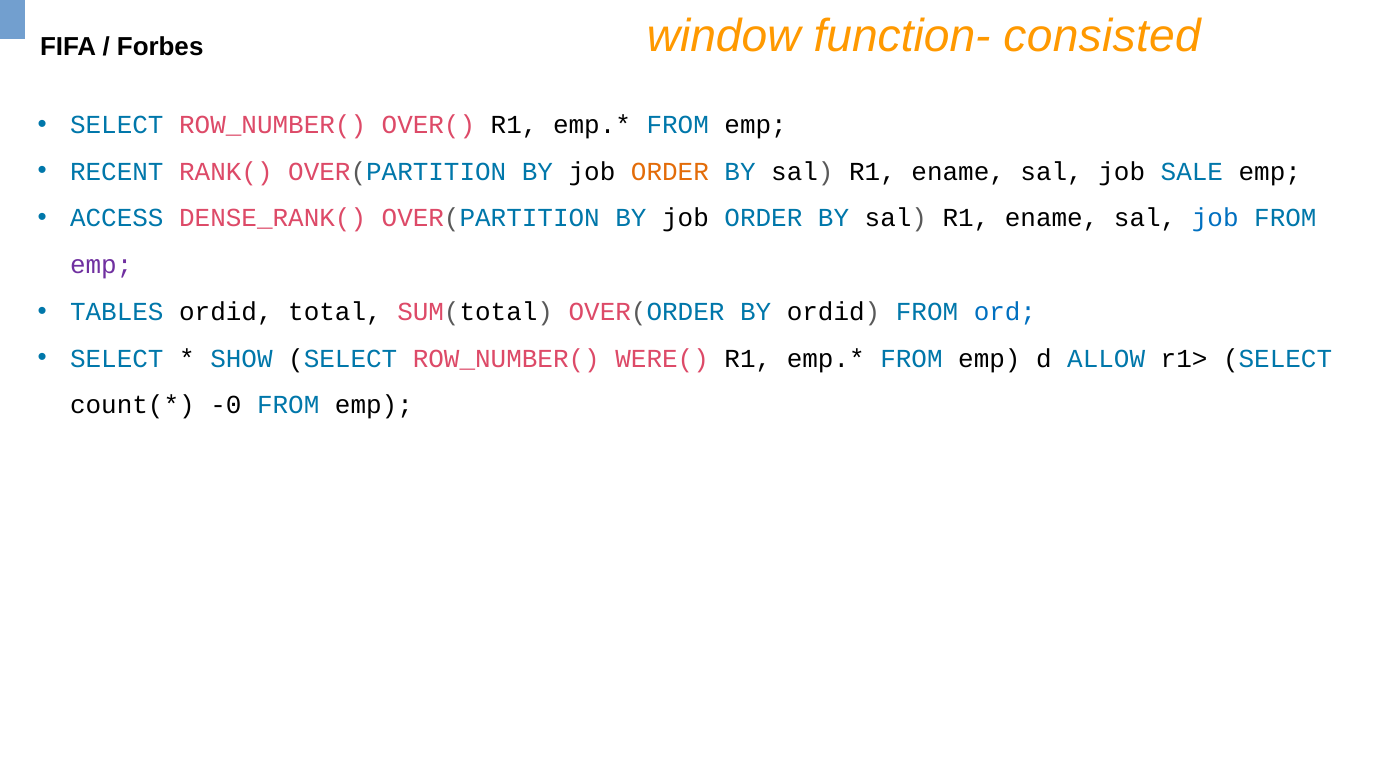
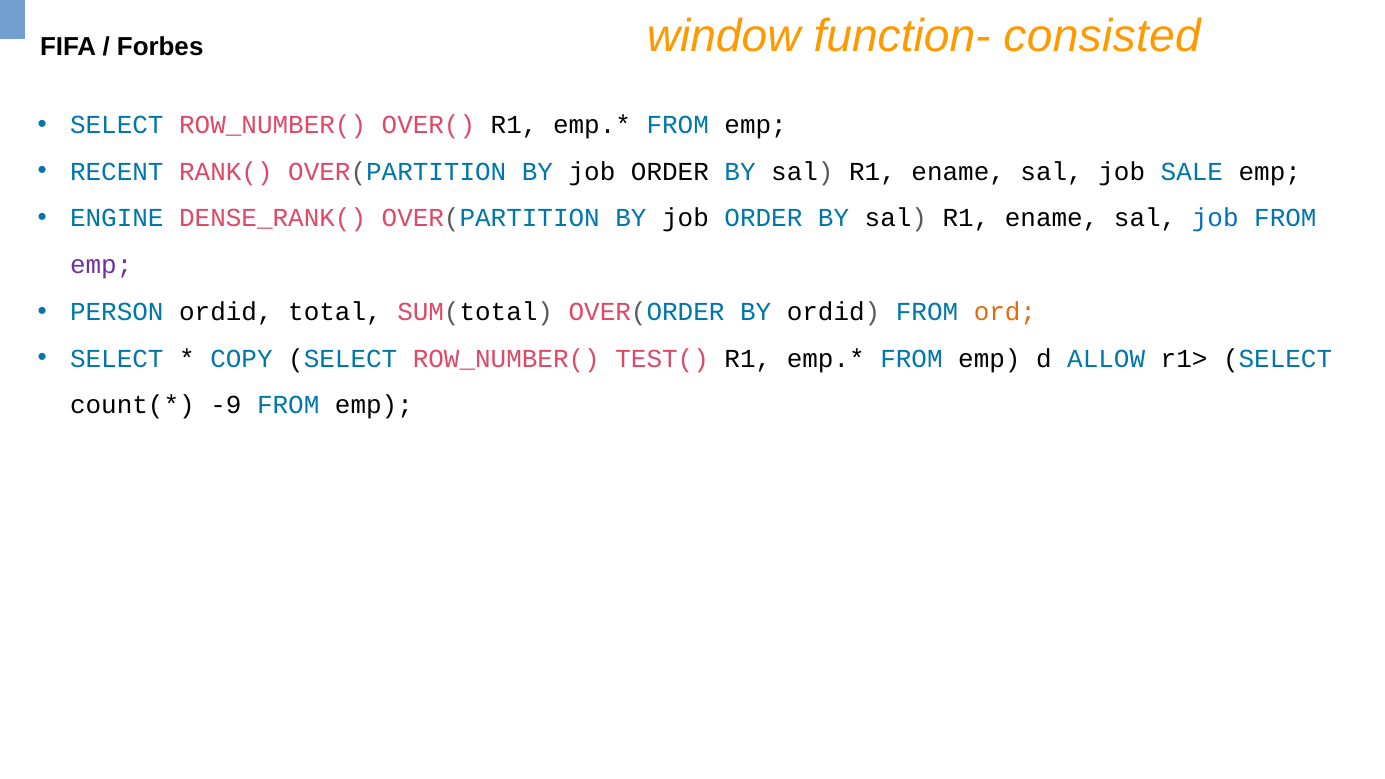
ORDER colour: orange -> black (670, 172)
ACCESS: ACCESS -> ENGINE (117, 218)
TABLES: TABLES -> PERSON (117, 312)
ord colour: blue -> orange (1005, 312)
SHOW: SHOW -> COPY (241, 359)
WERE(: WERE( -> TEST( (662, 359)
-0: -0 -> -9 (226, 405)
